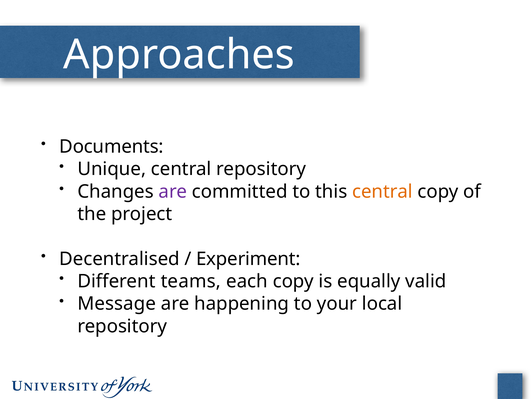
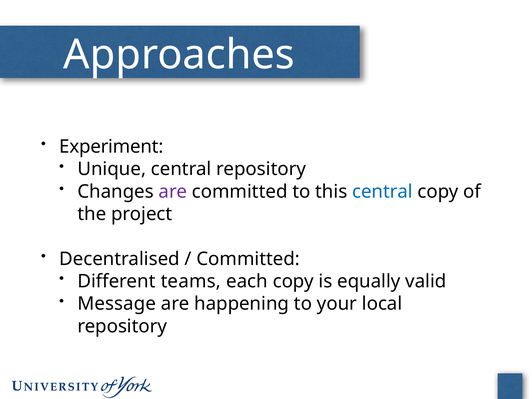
Documents: Documents -> Experiment (111, 147)
central colour: orange -> blue (382, 192)
Experiment: Experiment -> Committed (248, 259)
